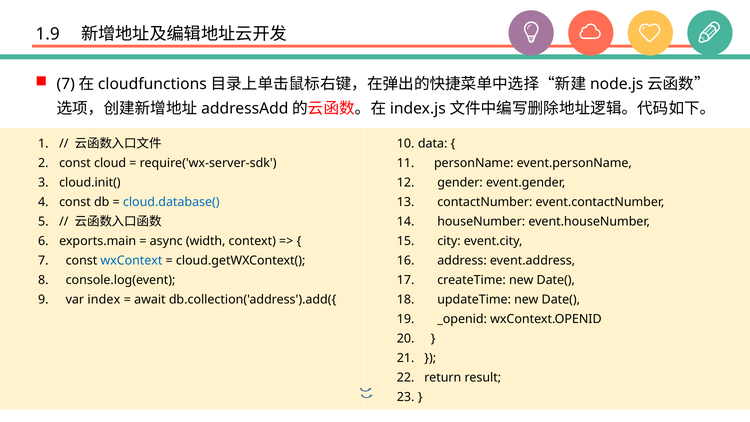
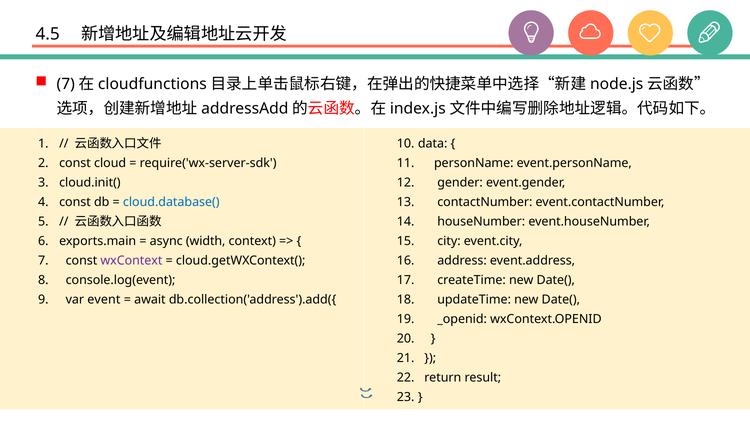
1.9: 1.9 -> 4.5 (48, 34)
wxContext colour: blue -> purple (131, 260)
index: index -> event (104, 299)
